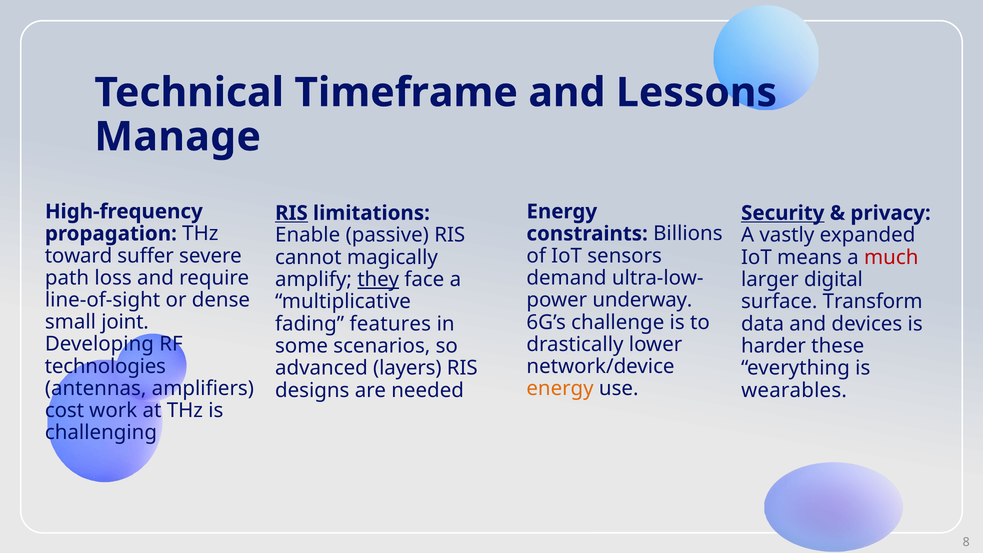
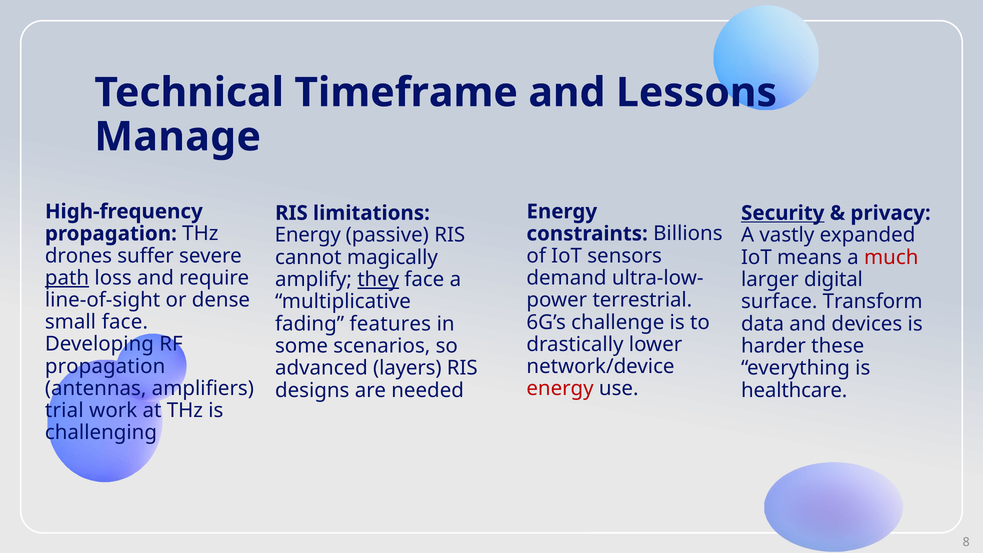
RIS underline: present -> none (291, 213)
Enable: Enable -> Energy (308, 235)
toward: toward -> drones (78, 256)
path underline: none -> present (67, 278)
underway: underway -> terrestrial (642, 300)
small joint: joint -> face (125, 322)
technologies: technologies -> propagation (105, 366)
energy colour: orange -> red (560, 389)
wearables: wearables -> healthcare (794, 390)
cost: cost -> trial (64, 411)
